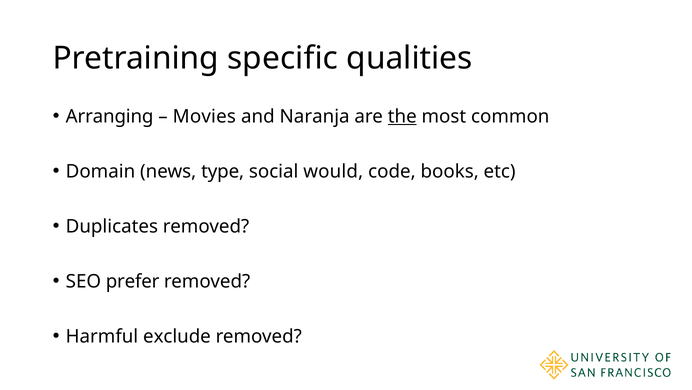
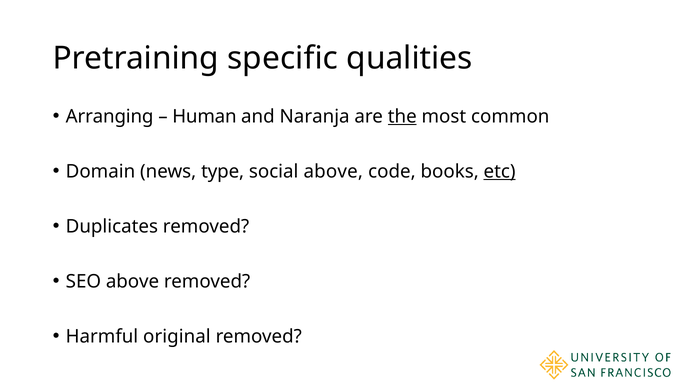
Movies: Movies -> Human (204, 116)
social would: would -> above (333, 171)
etc underline: none -> present (500, 171)
SEO prefer: prefer -> above (133, 281)
exclude: exclude -> original (177, 336)
